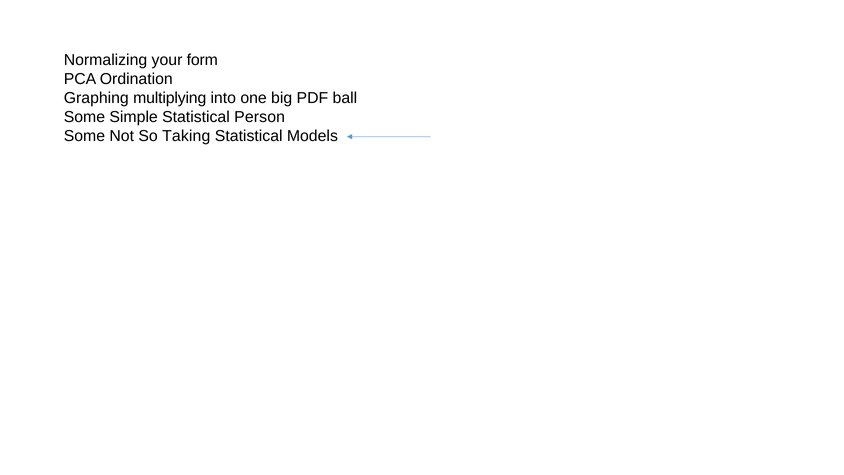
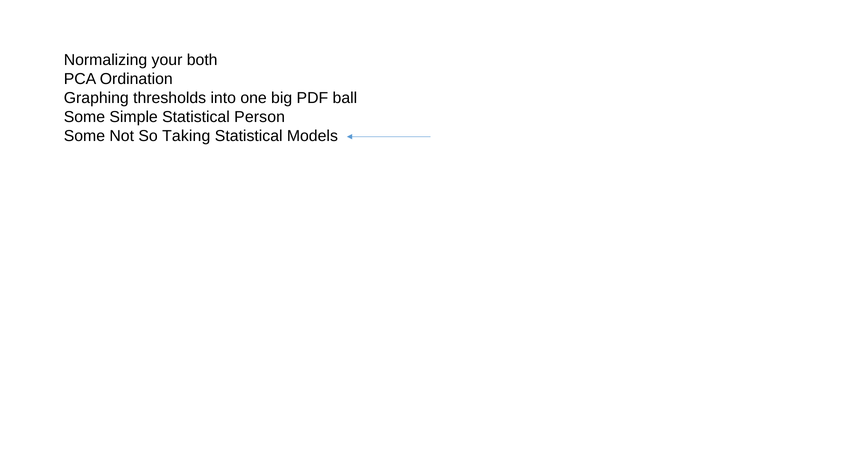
form: form -> both (202, 60)
multiplying: multiplying -> thresholds (170, 98)
